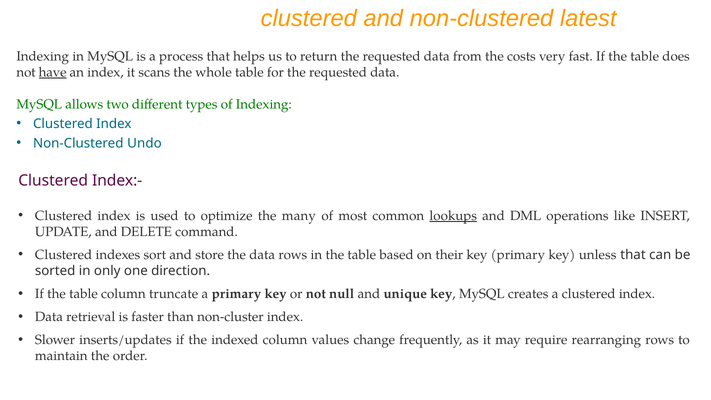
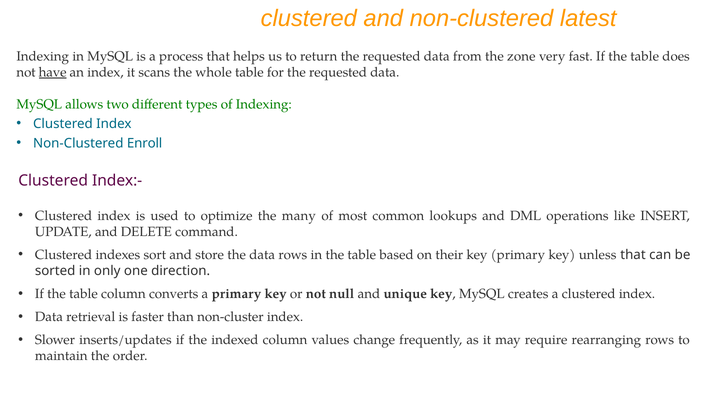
costs: costs -> zone (521, 56)
Undo: Undo -> Enroll (145, 143)
lookups underline: present -> none (453, 216)
truncate: truncate -> converts (174, 294)
